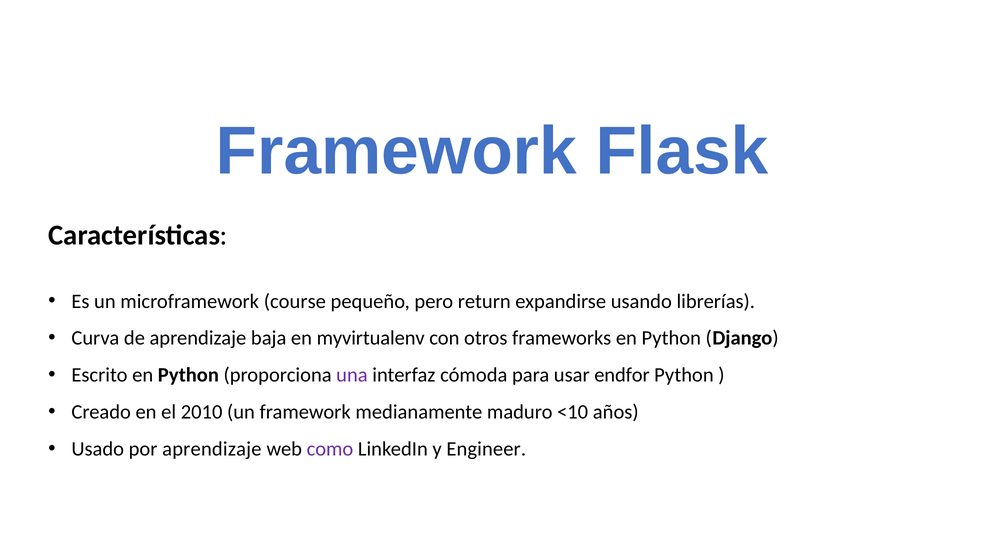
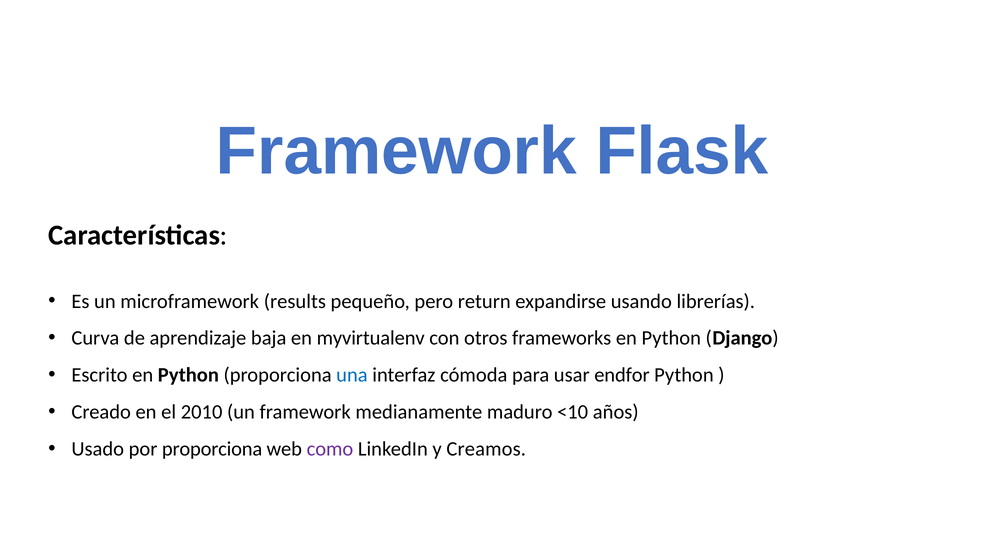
course: course -> results (295, 301)
una colour: purple -> blue (352, 375)
por aprendizaje: aprendizaje -> proporciona (212, 449)
Engineer: Engineer -> Creamos (486, 449)
